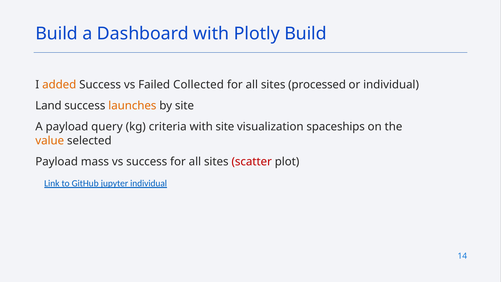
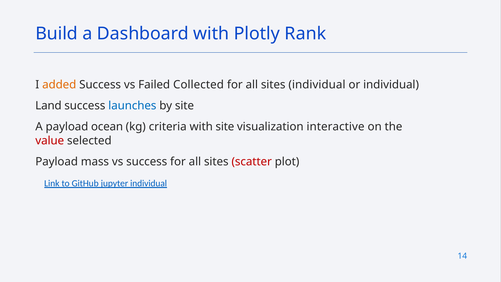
Plotly Build: Build -> Rank (305, 33)
sites processed: processed -> individual (317, 85)
launches colour: orange -> blue (132, 106)
query: query -> ocean (107, 127)
spaceships: spaceships -> interactive (336, 127)
value colour: orange -> red (50, 140)
